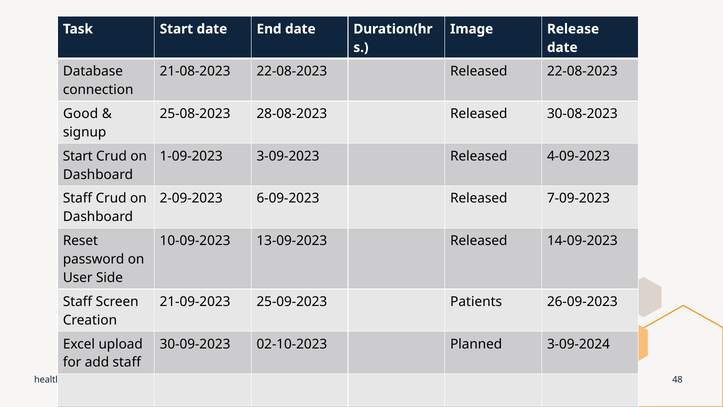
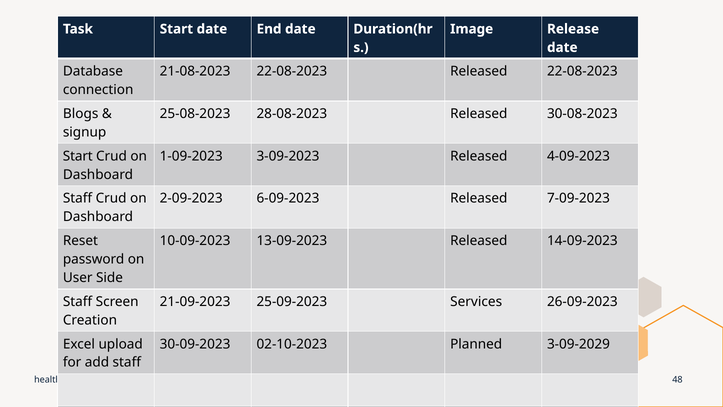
Good: Good -> Blogs (81, 114)
Patients: Patients -> Services (476, 301)
3-09-2024: 3-09-2024 -> 3-09-2029 (578, 344)
